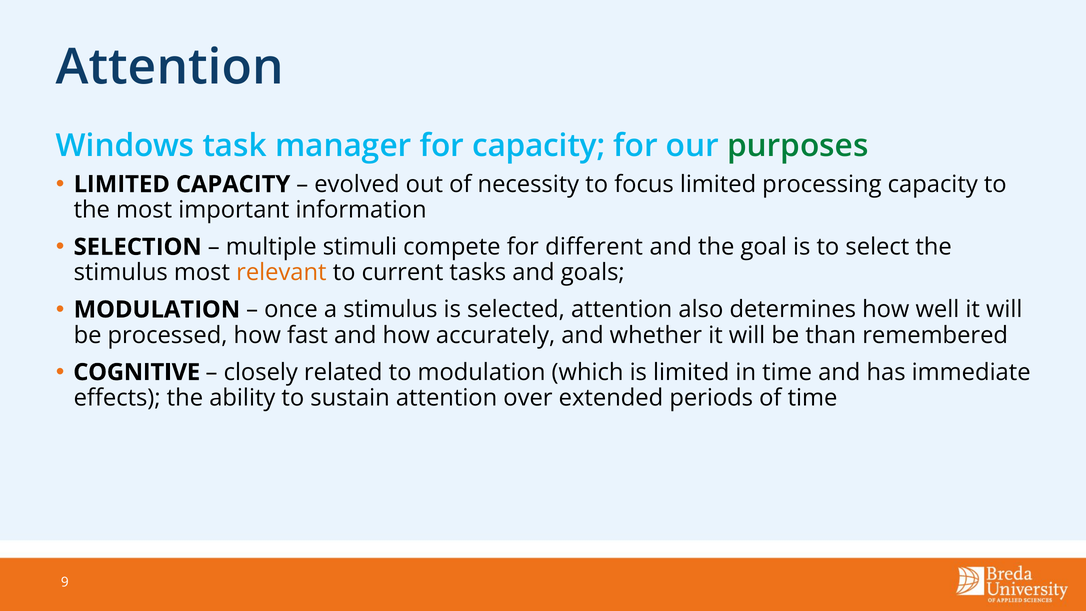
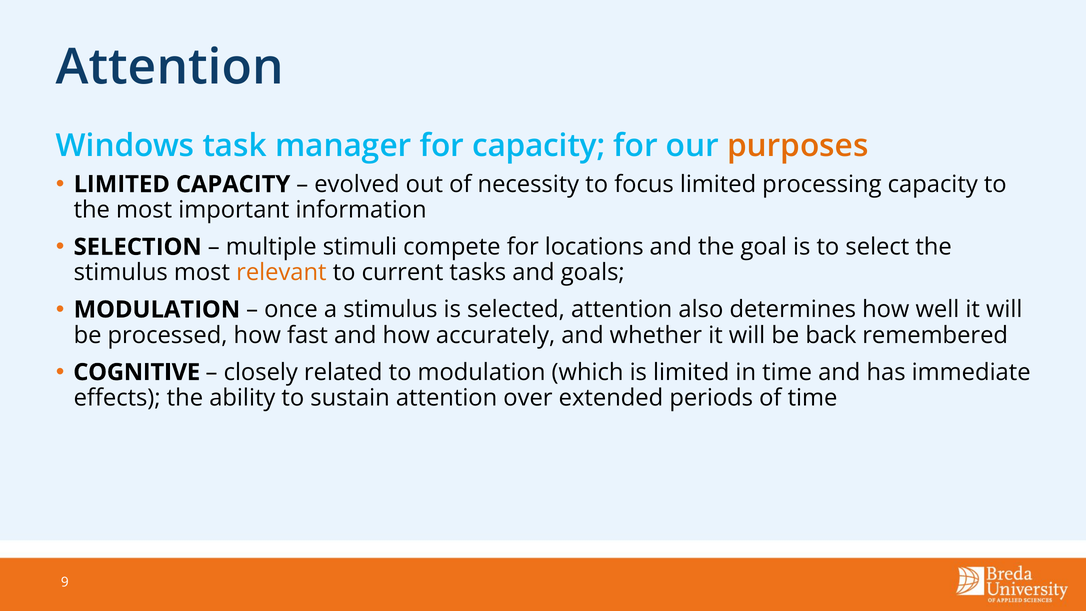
purposes colour: green -> orange (798, 146)
different: different -> locations (594, 247)
than: than -> back (831, 335)
